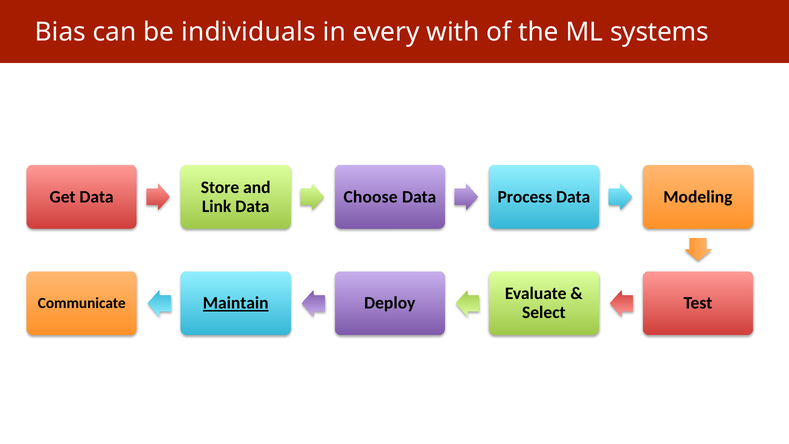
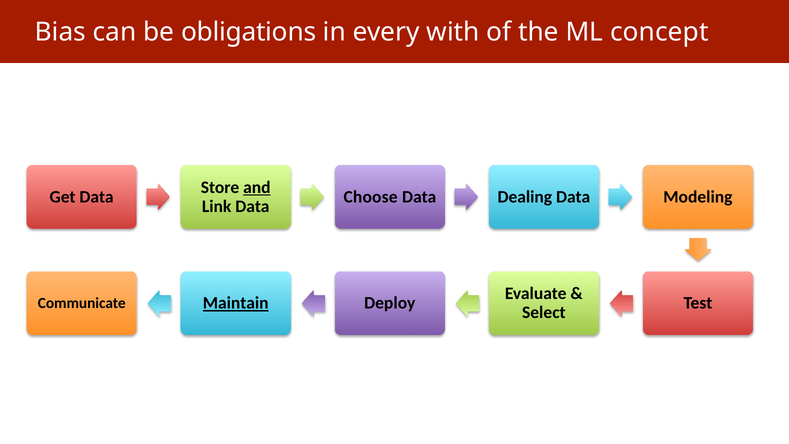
individuals: individuals -> obligations (249, 32)
systems: systems -> concept (659, 32)
and underline: none -> present (257, 187)
Process: Process -> Dealing (525, 197)
